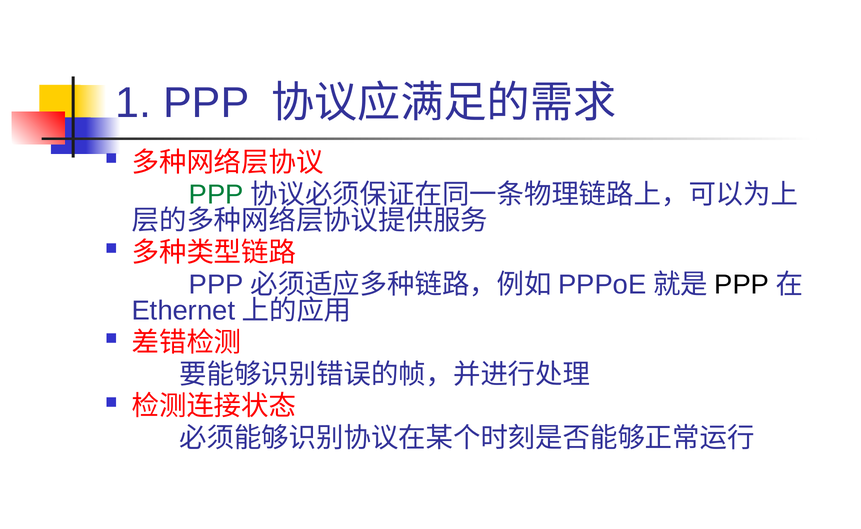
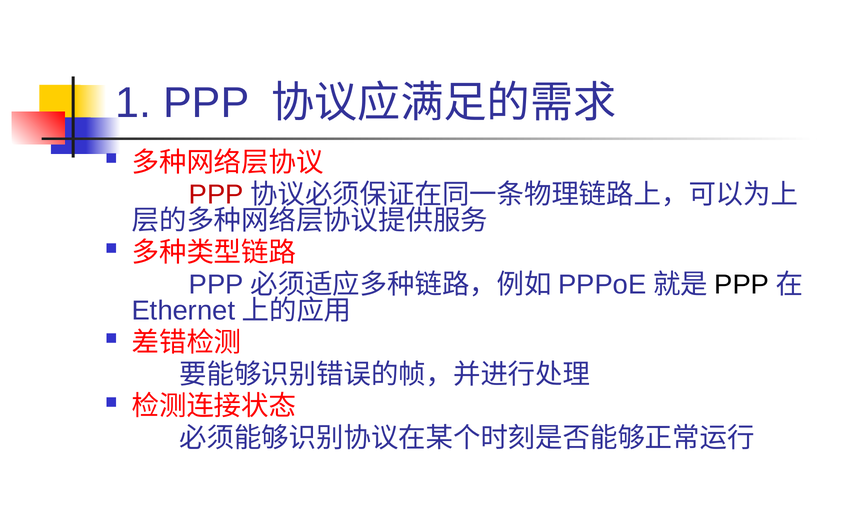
PPP colour: green -> red (216, 194)
